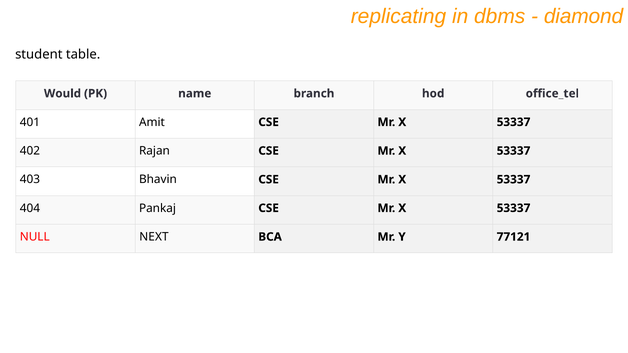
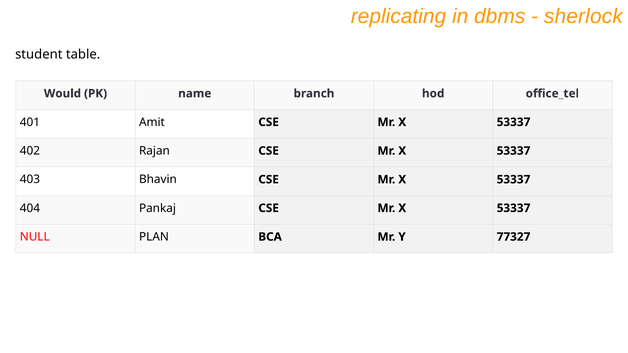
diamond: diamond -> sherlock (583, 16)
NEXT: NEXT -> PLAN (154, 237)
77121: 77121 -> 77327 (514, 237)
